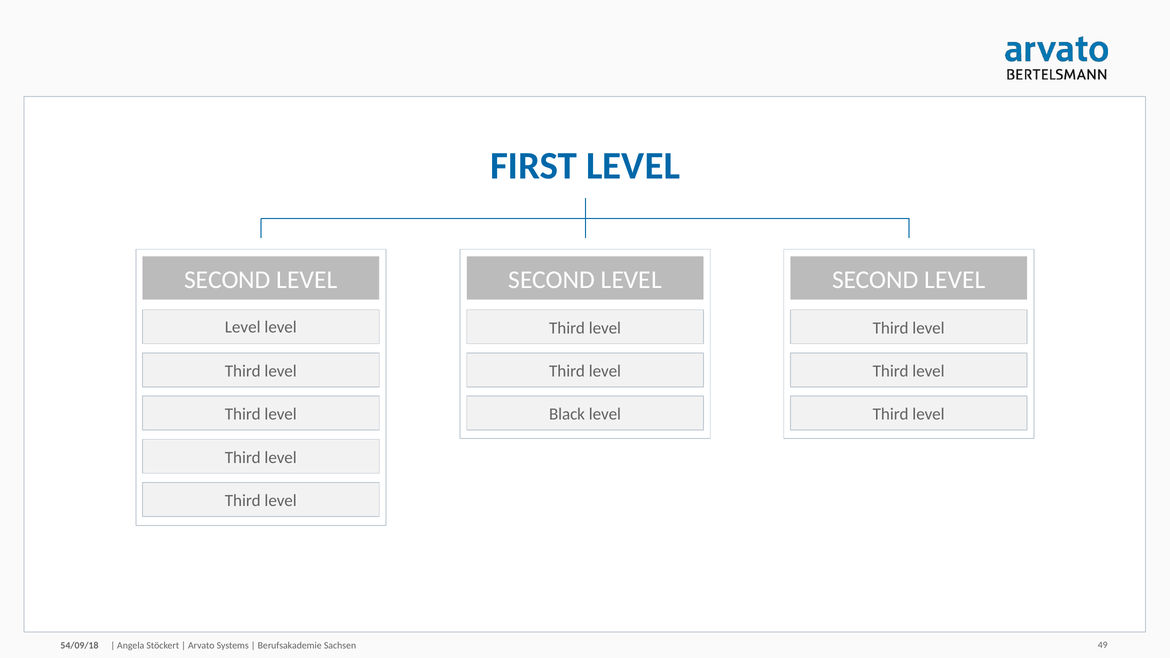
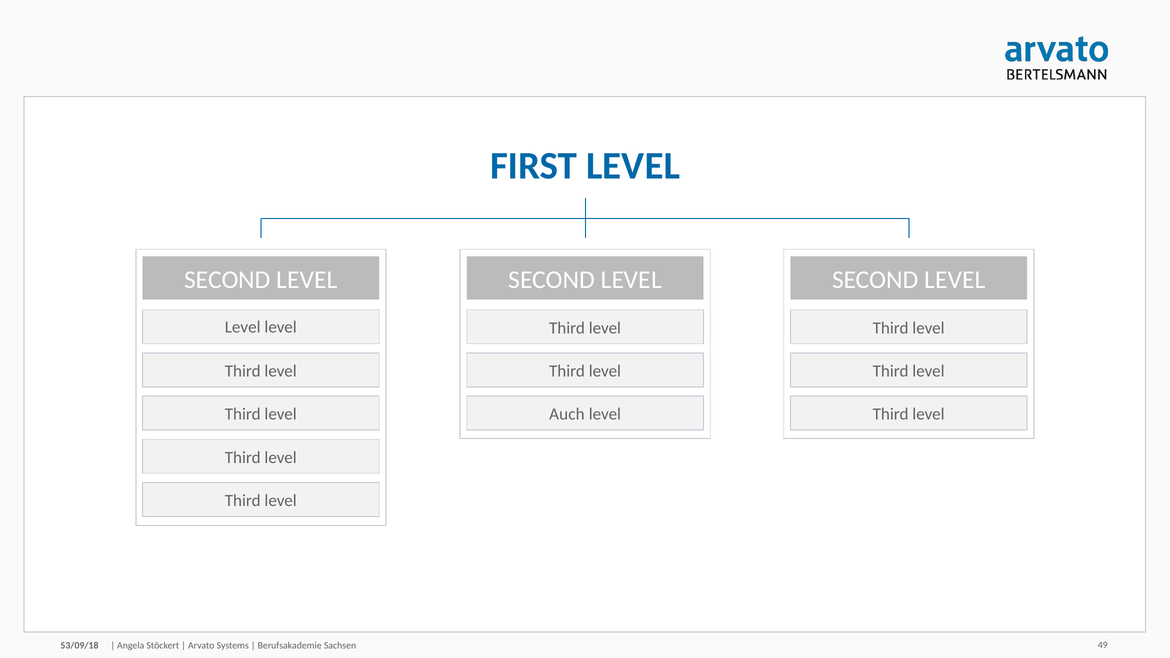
Black: Black -> Auch (567, 414)
54/09/18: 54/09/18 -> 53/09/18 (79, 645)
